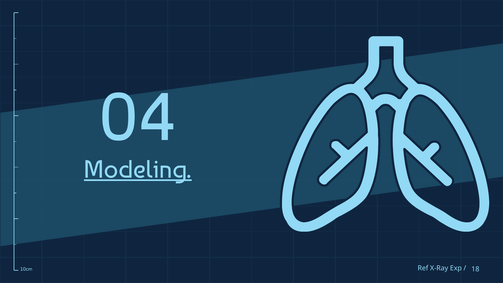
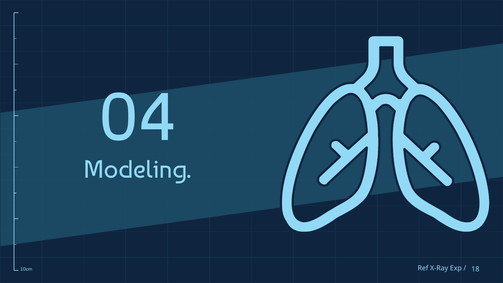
Modeling underline: present -> none (138, 169)
